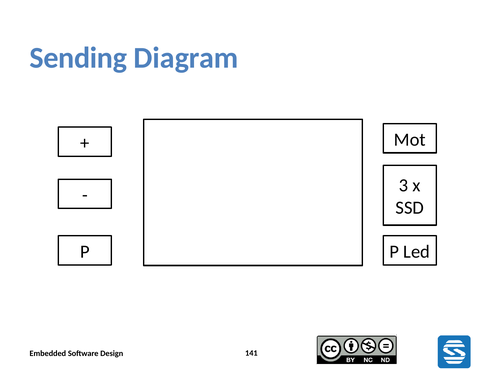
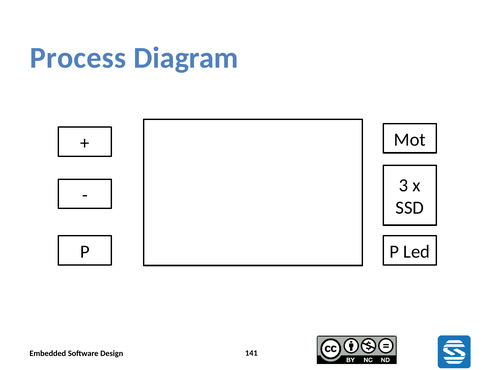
Sending: Sending -> Process (78, 58)
